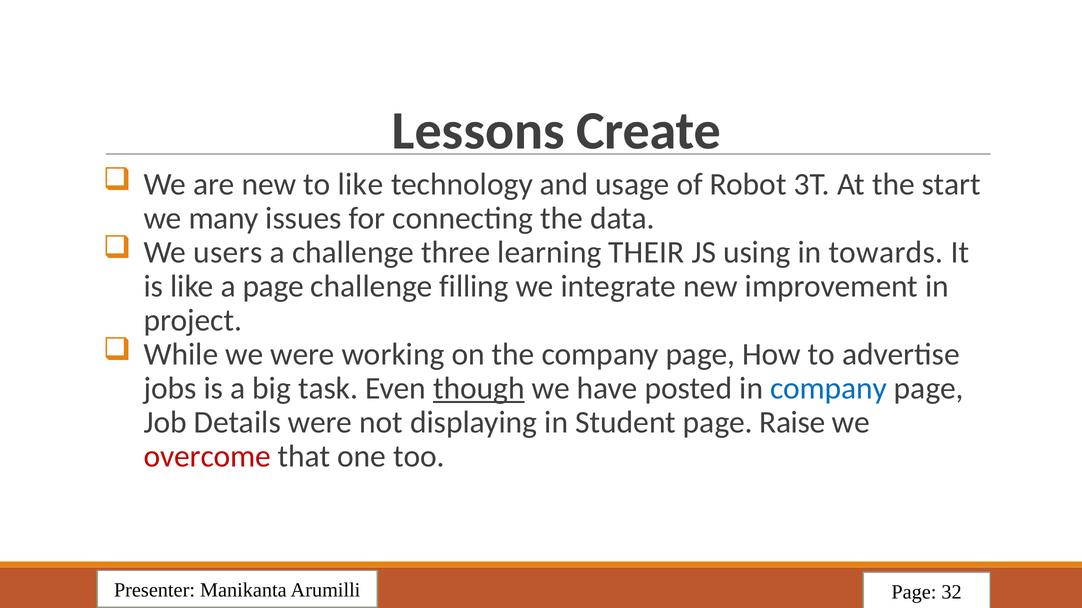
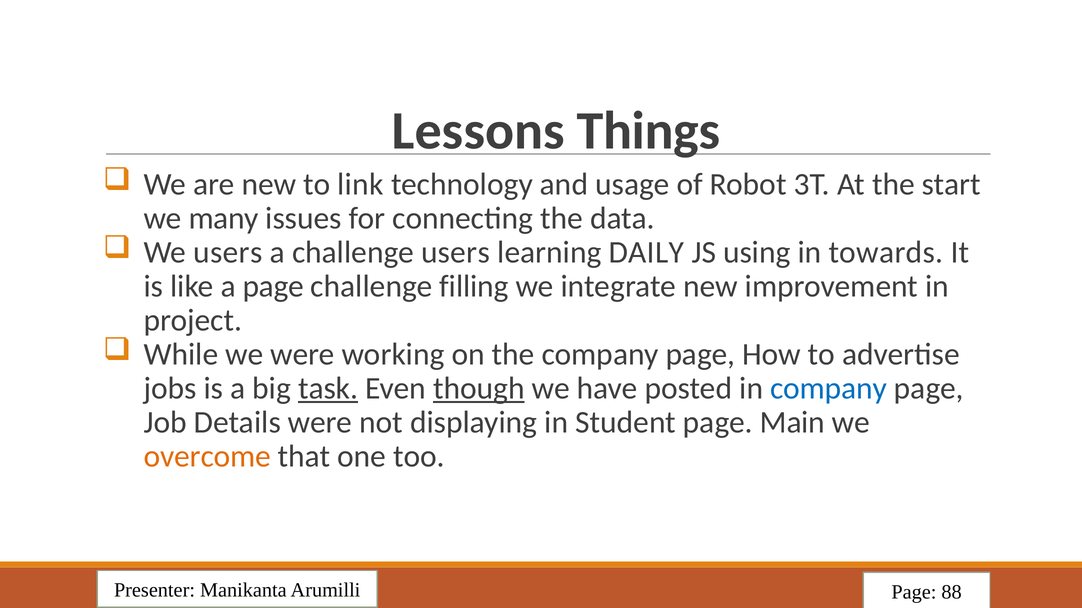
Create: Create -> Things (648, 131)
to like: like -> link (360, 185)
challenge three: three -> users (456, 253)
THEIR: THEIR -> DAILY (646, 253)
task underline: none -> present (328, 389)
Raise: Raise -> Main (792, 423)
overcome colour: red -> orange (207, 457)
32: 32 -> 88 (952, 593)
